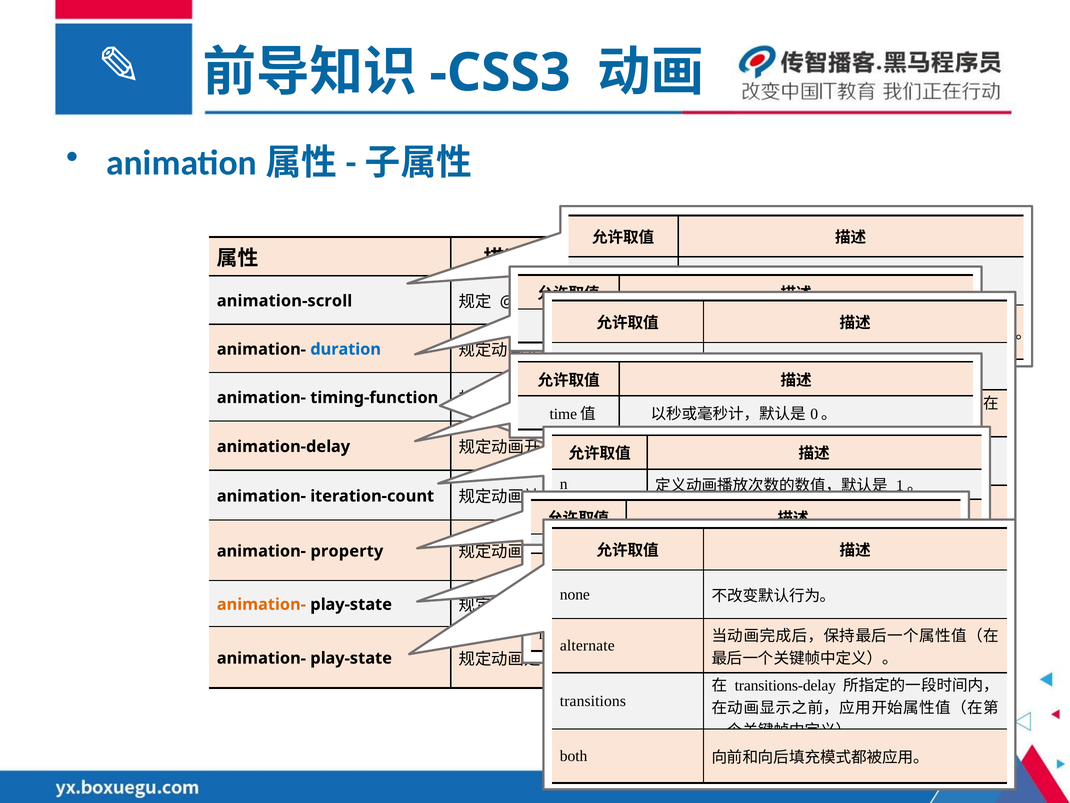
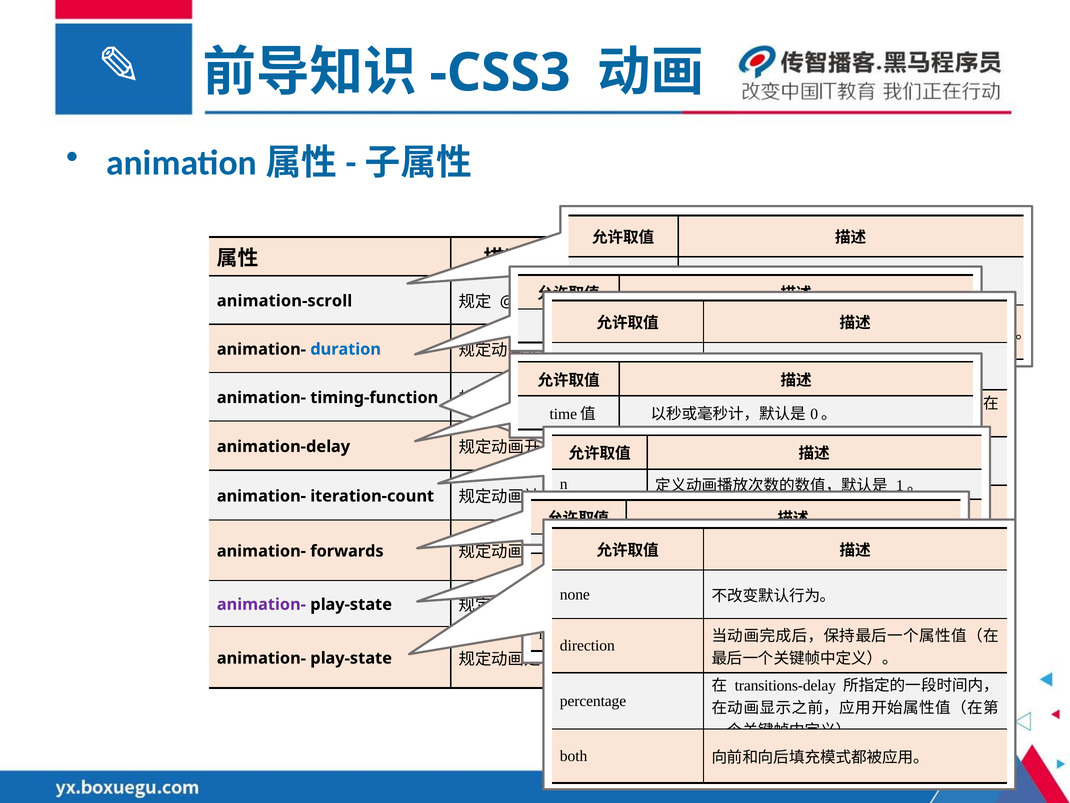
property: property -> forwards (347, 551)
animation- colour: orange -> purple (261, 604)
alternate: alternate -> direction (587, 645)
transitions: transitions -> percentage (593, 701)
